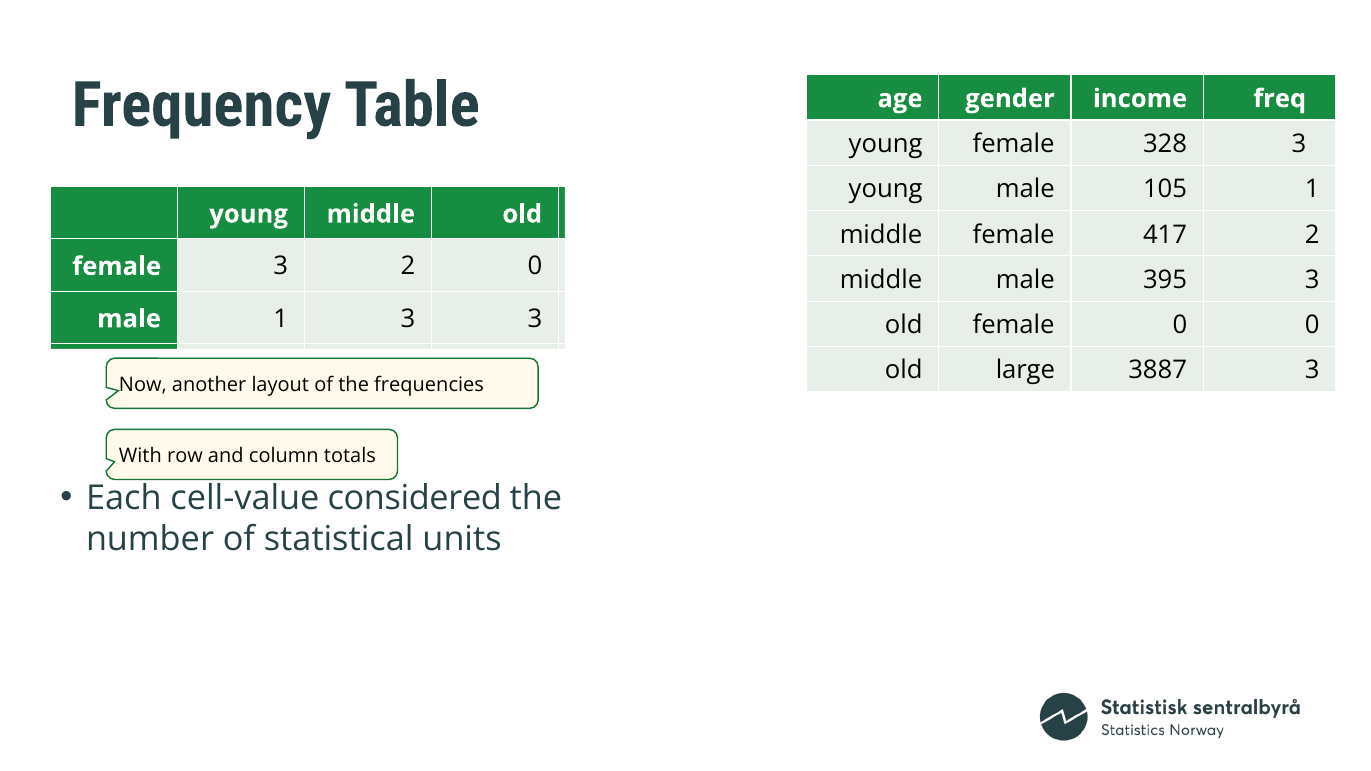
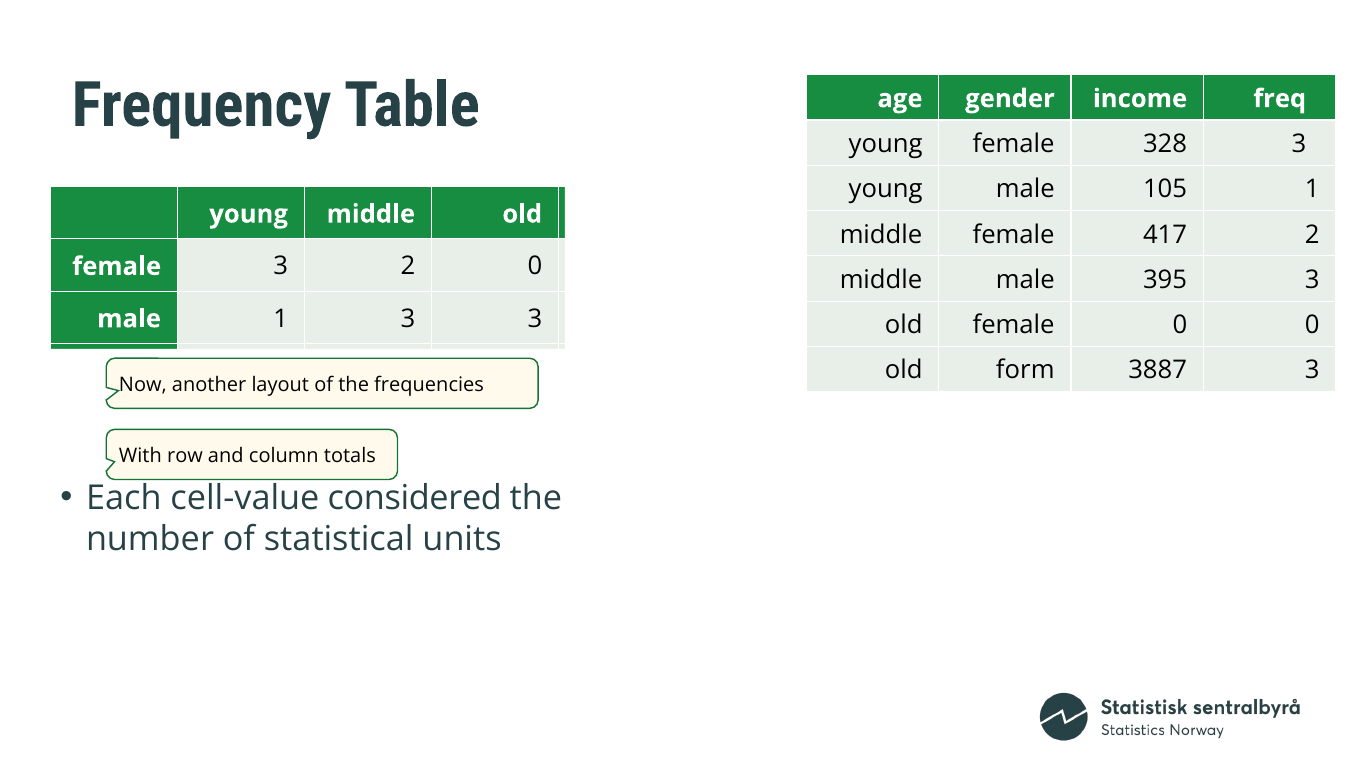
large: large -> form (1025, 371)
